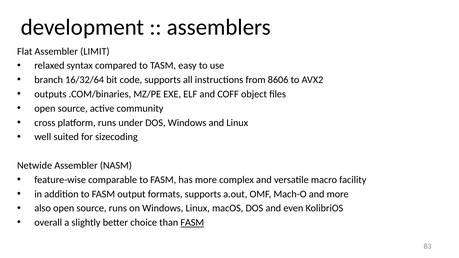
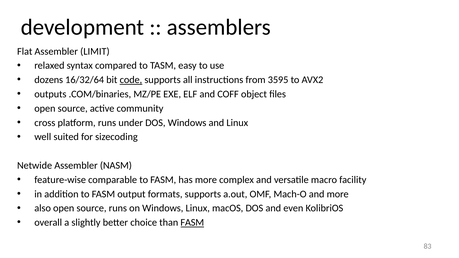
branch: branch -> dozens (49, 80)
code underline: none -> present (131, 80)
8606: 8606 -> 3595 (278, 80)
